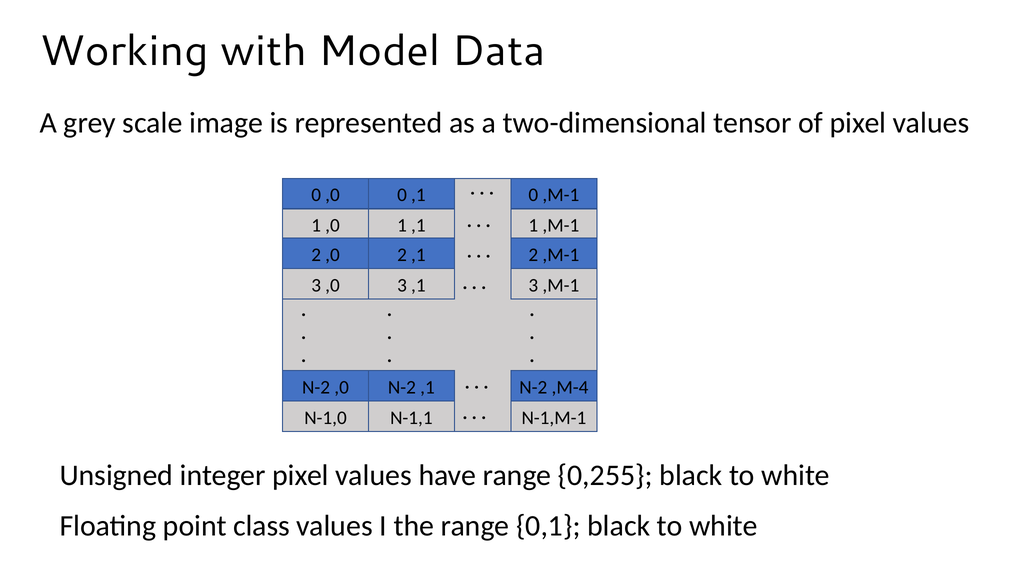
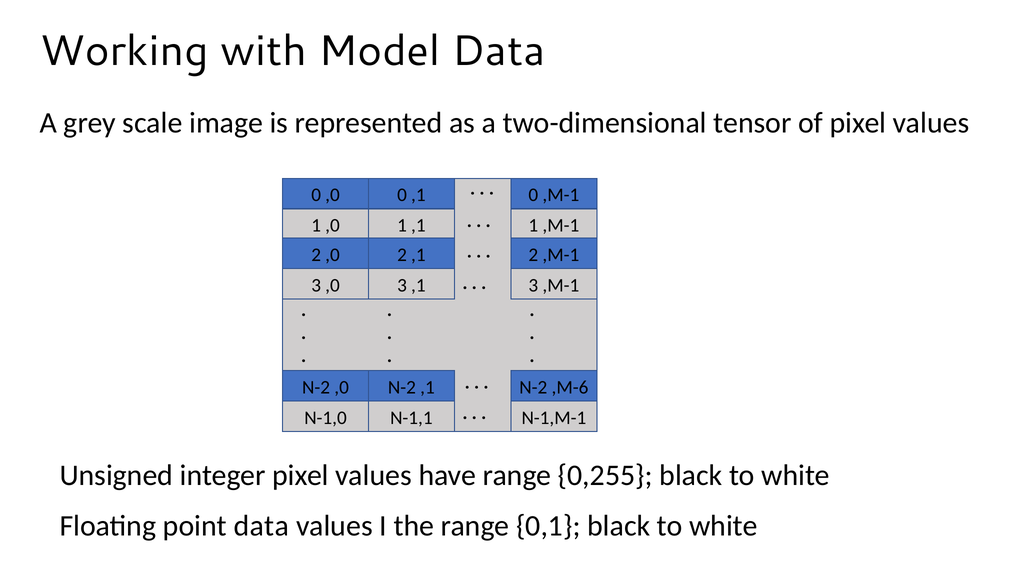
,M-4: ,M-4 -> ,M-6 (570, 388)
point class: class -> data (261, 527)
